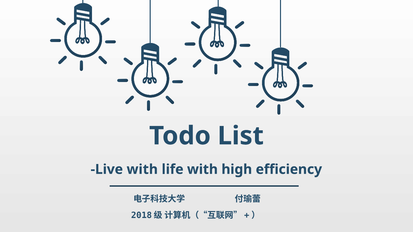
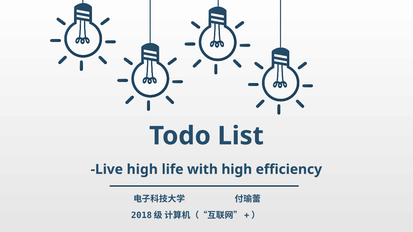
Live with: with -> high (142, 170)
